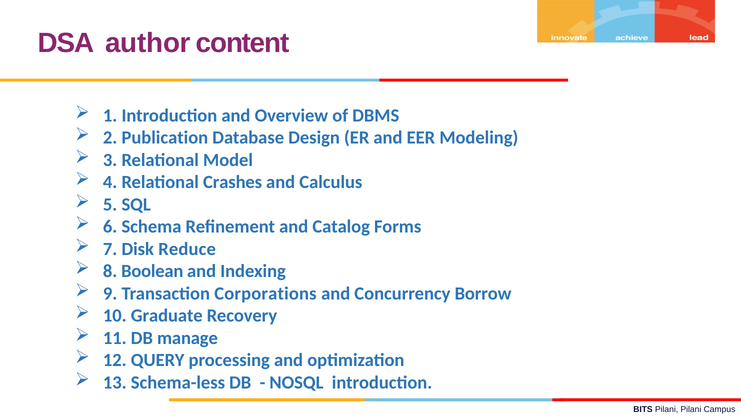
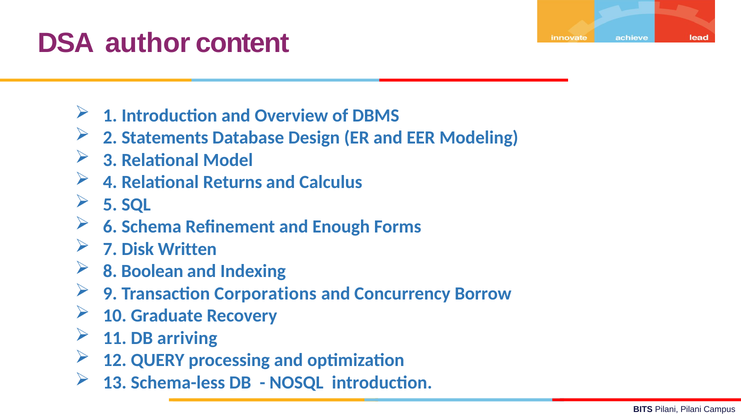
Publication: Publication -> Statements (165, 138)
Crashes: Crashes -> Returns (233, 182)
Catalog: Catalog -> Enough (341, 227)
Reduce: Reduce -> Written (187, 249)
manage: manage -> arriving (187, 338)
